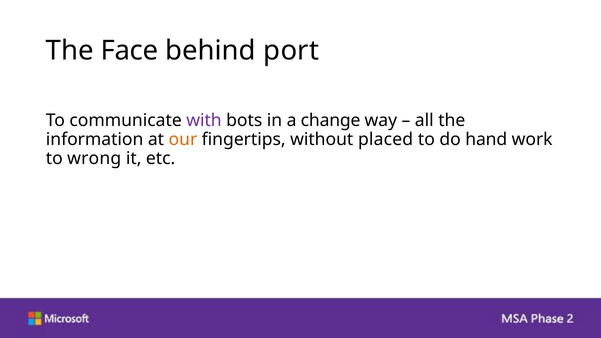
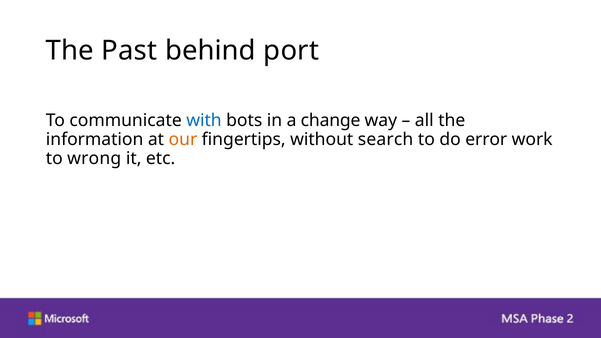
Face: Face -> Past (129, 50)
with colour: purple -> blue (204, 121)
placed: placed -> search (386, 139)
hand: hand -> error (486, 139)
